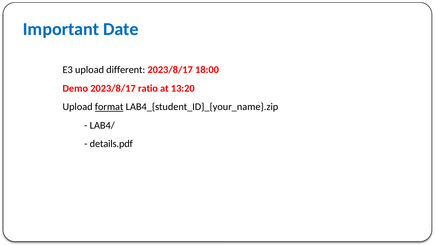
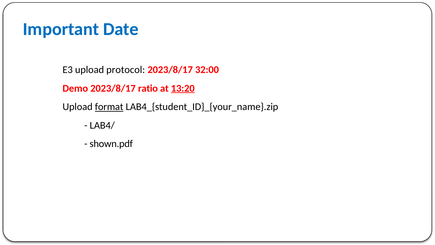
different: different -> protocol (126, 70)
18:00: 18:00 -> 32:00 (207, 70)
13:20 underline: none -> present (183, 88)
details.pdf: details.pdf -> shown.pdf (111, 144)
